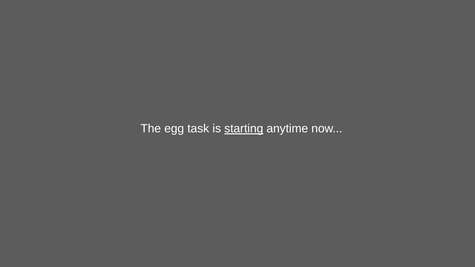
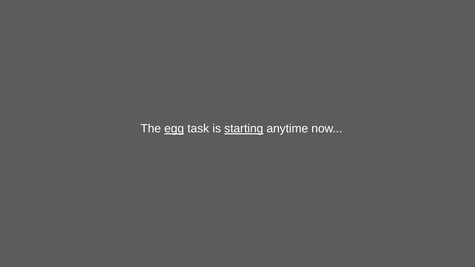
egg underline: none -> present (174, 129)
